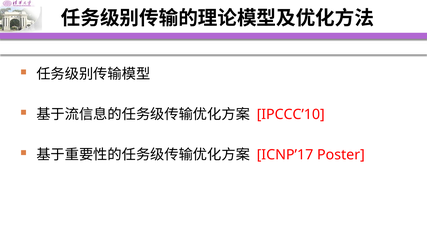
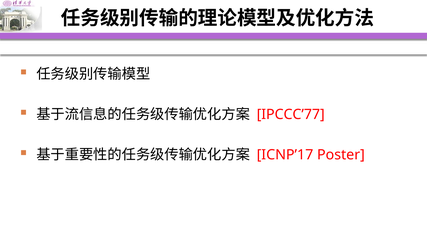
IPCCC’10: IPCCC’10 -> IPCCC’77 (291, 115)
